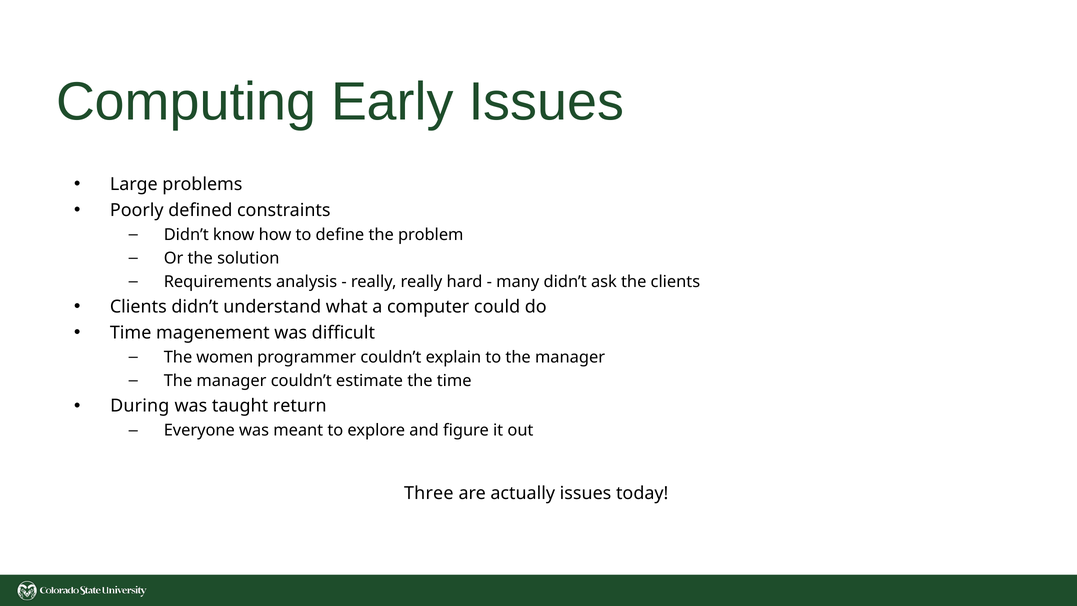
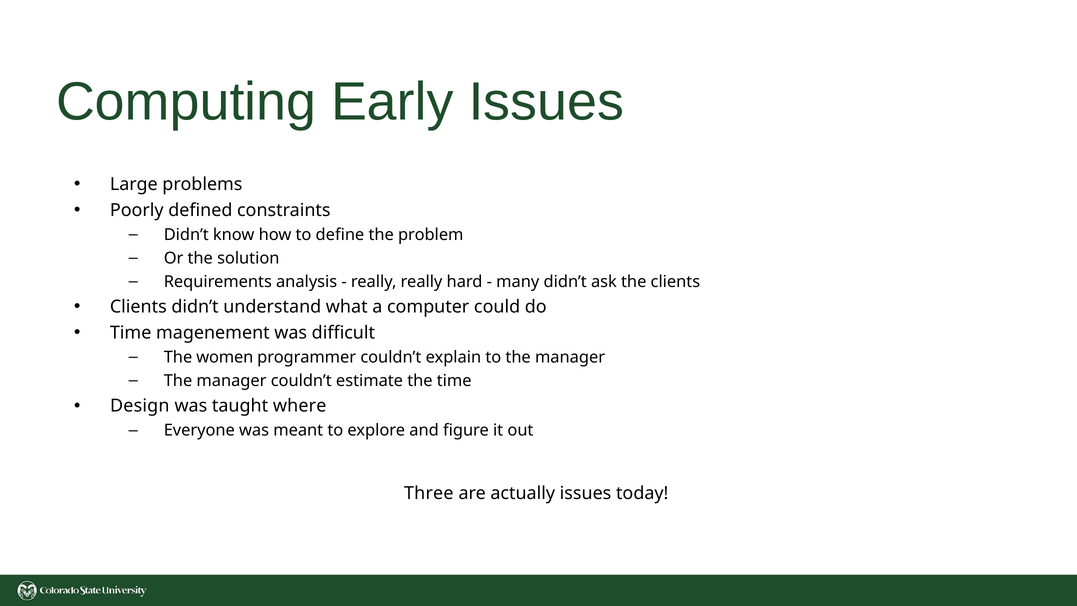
During: During -> Design (140, 406)
return: return -> where (300, 406)
